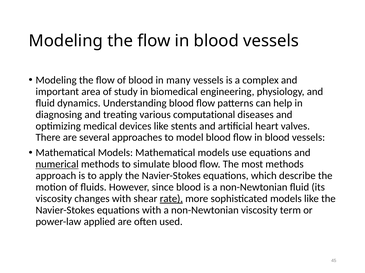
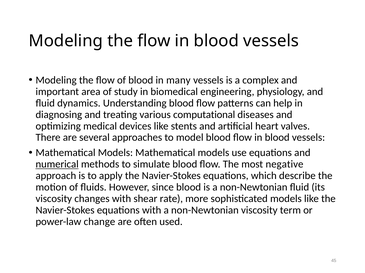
most methods: methods -> negative (284, 165)
rate underline: present -> none (171, 199)
applied: applied -> change (99, 222)
